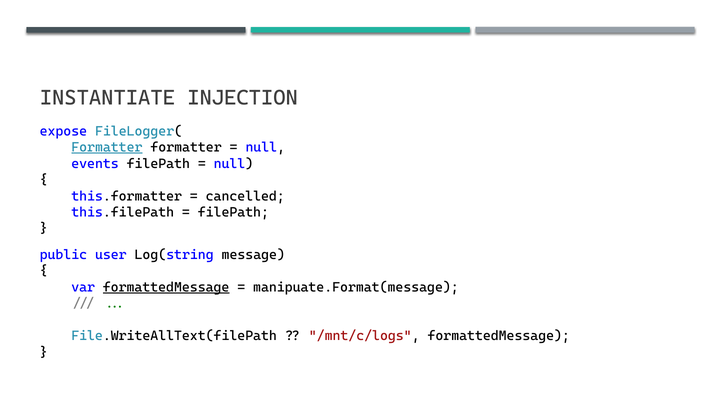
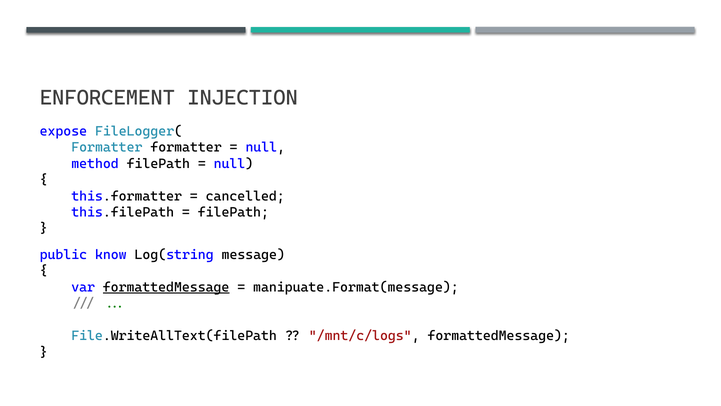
INSTANTIATE: INSTANTIATE -> ENFORCEMENT (107, 98)
Formatter underline: present -> none (107, 147)
events: events -> method (95, 163)
user: user -> know (111, 254)
